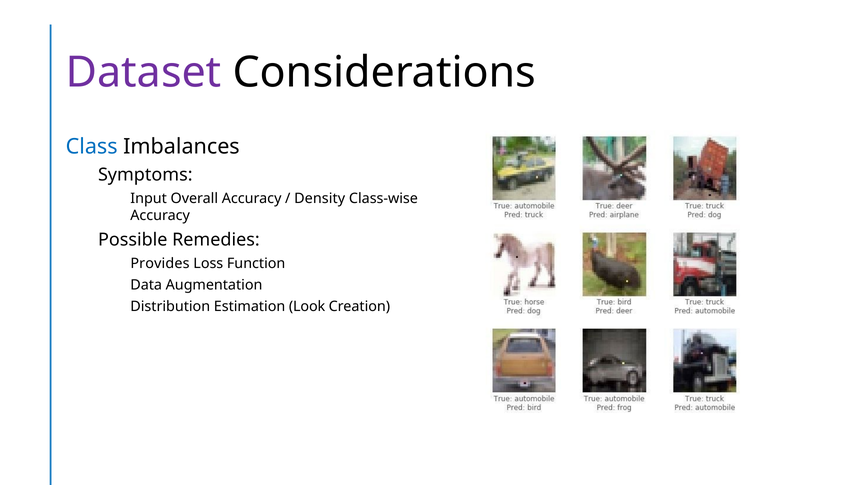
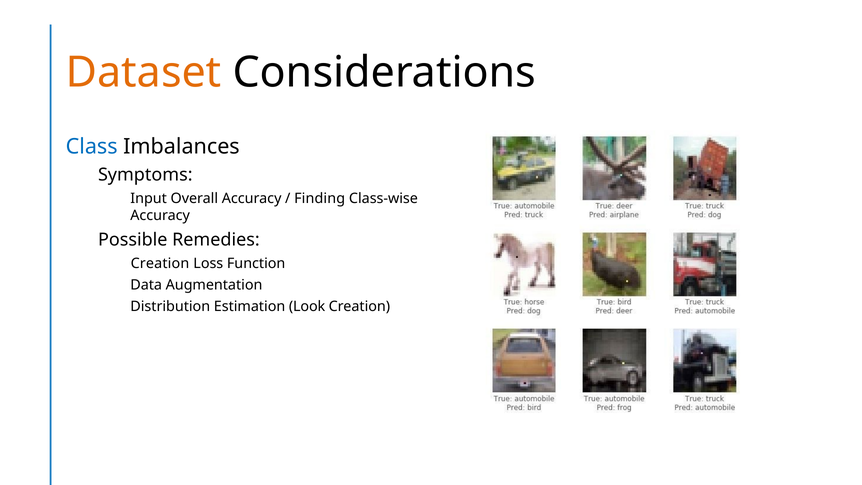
Dataset colour: purple -> orange (144, 72)
Density: Density -> Finding (320, 198)
Provides: Provides -> Creation (160, 263)
